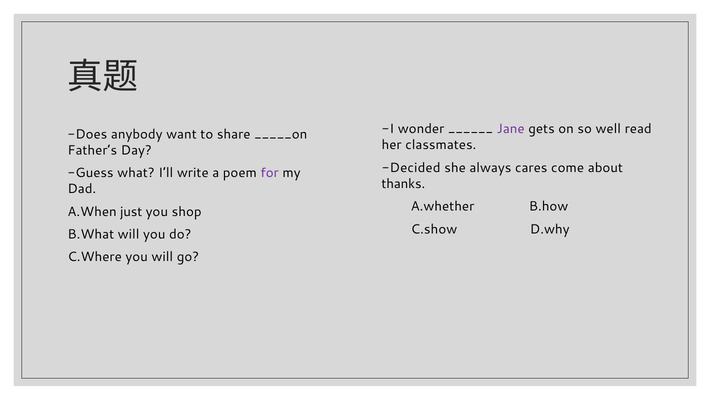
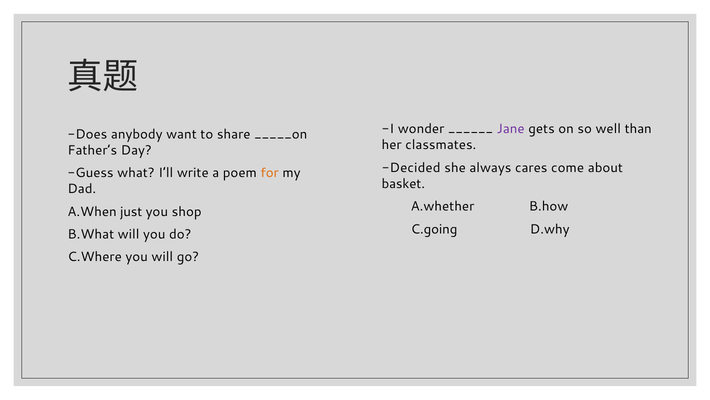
read: read -> than (638, 129)
for colour: purple -> orange (270, 173)
thanks: thanks -> basket (403, 183)
C.show: C.show -> C.going (434, 229)
